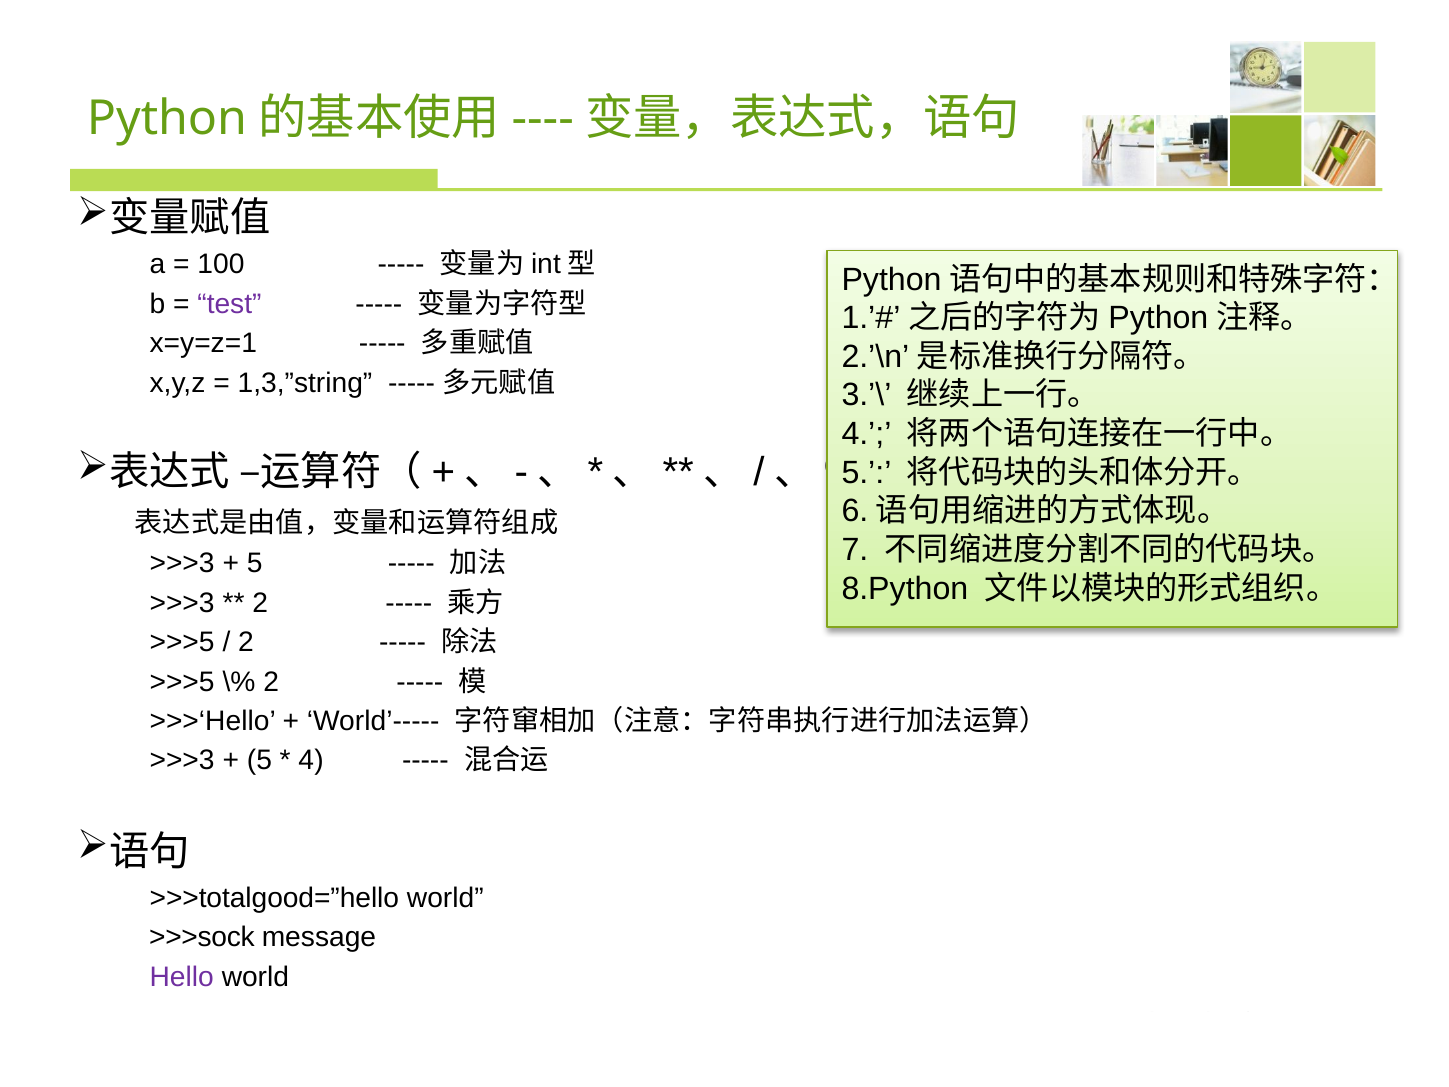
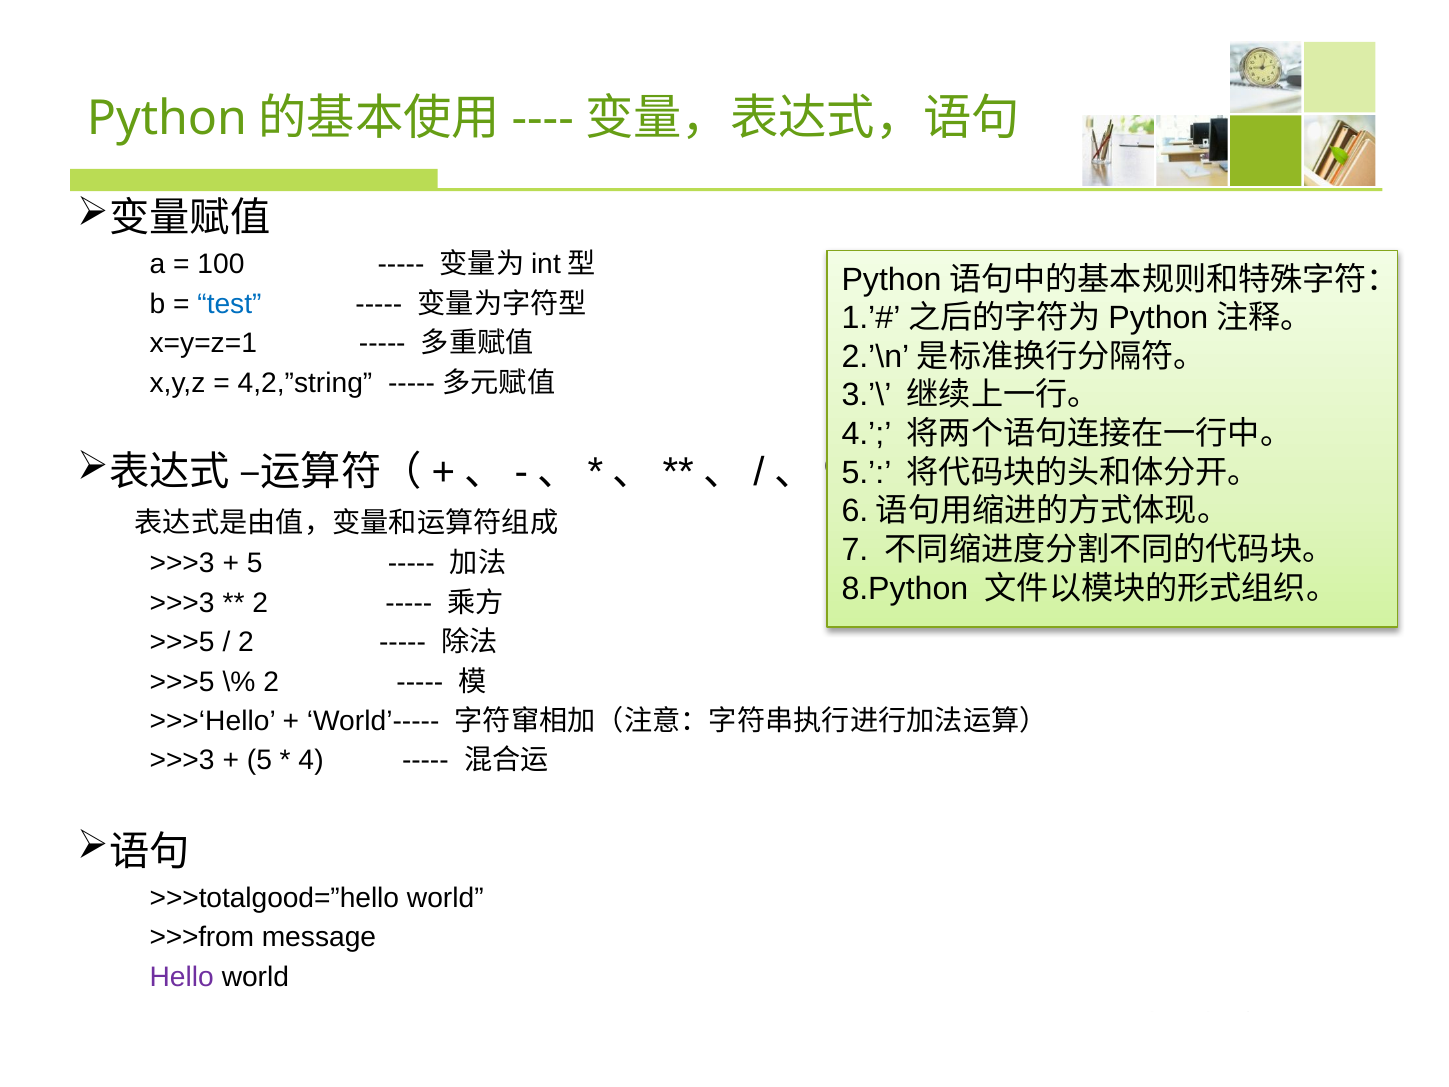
test colour: purple -> blue (229, 304)
1,3,”string: 1,3,”string -> 4,2,”string (305, 383)
>>>sock: >>>sock -> >>>from (202, 937)
